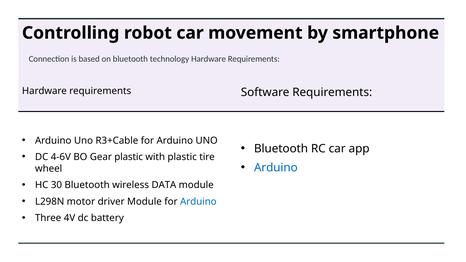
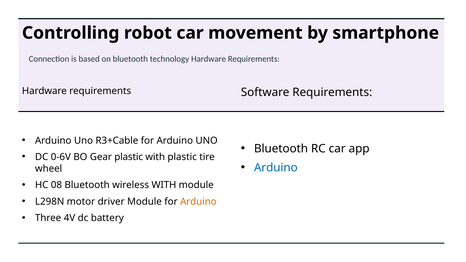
4-6V: 4-6V -> 0-6V (61, 157)
30: 30 -> 08 (56, 185)
wireless DATA: DATA -> WITH (164, 185)
Arduino colour: blue -> orange (198, 202)
